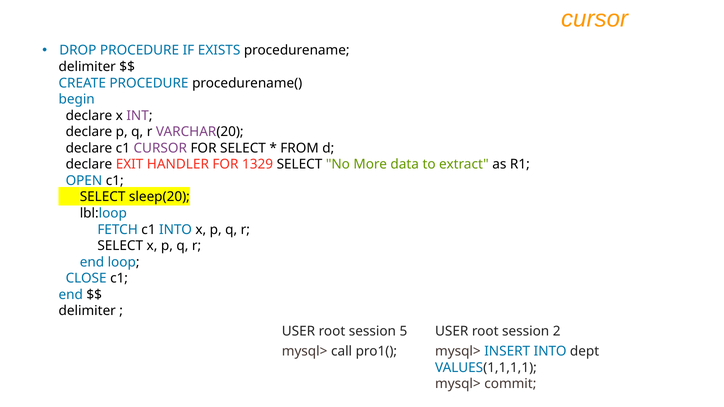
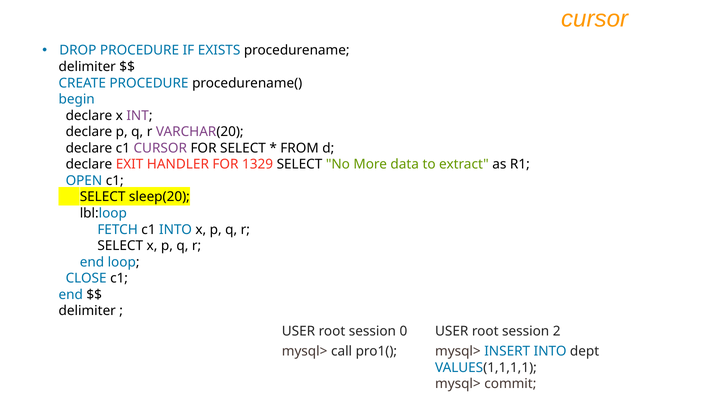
5: 5 -> 0 (403, 332)
